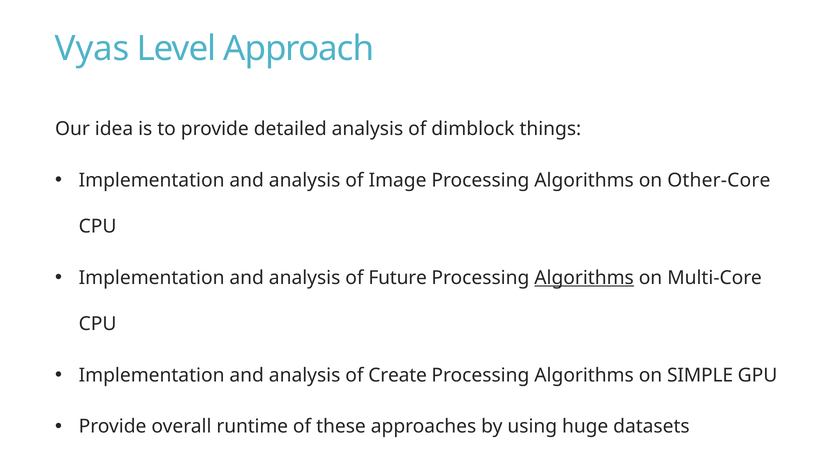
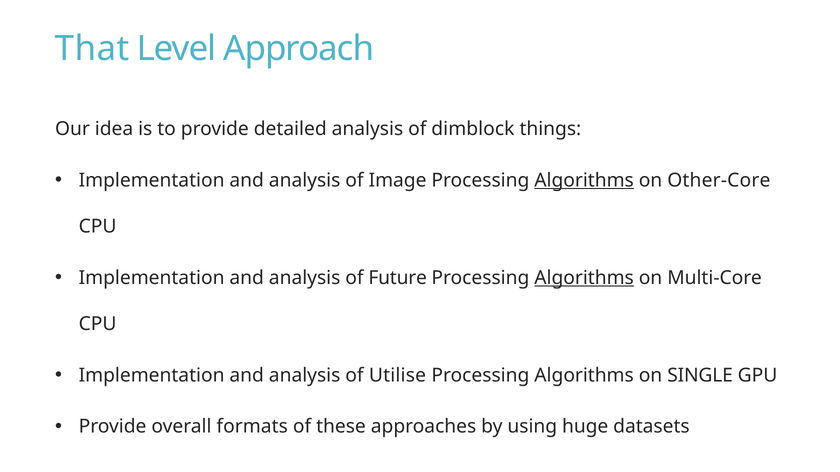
Vyas: Vyas -> That (92, 49)
Algorithms underline: none -> present (584, 180)
Create: Create -> Utilise (397, 376)
SIMPLE: SIMPLE -> SINGLE (700, 376)
runtime: runtime -> formats (252, 427)
